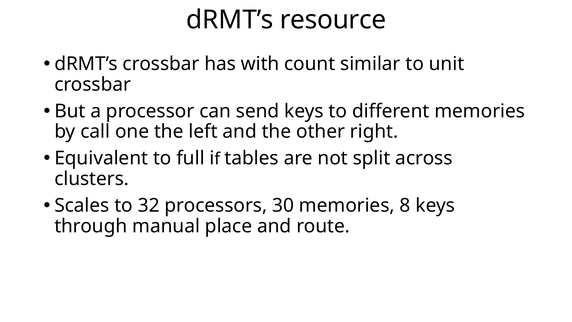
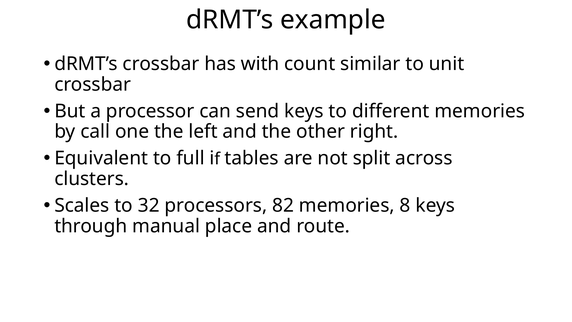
resource: resource -> example (333, 20)
30: 30 -> 82 (283, 205)
